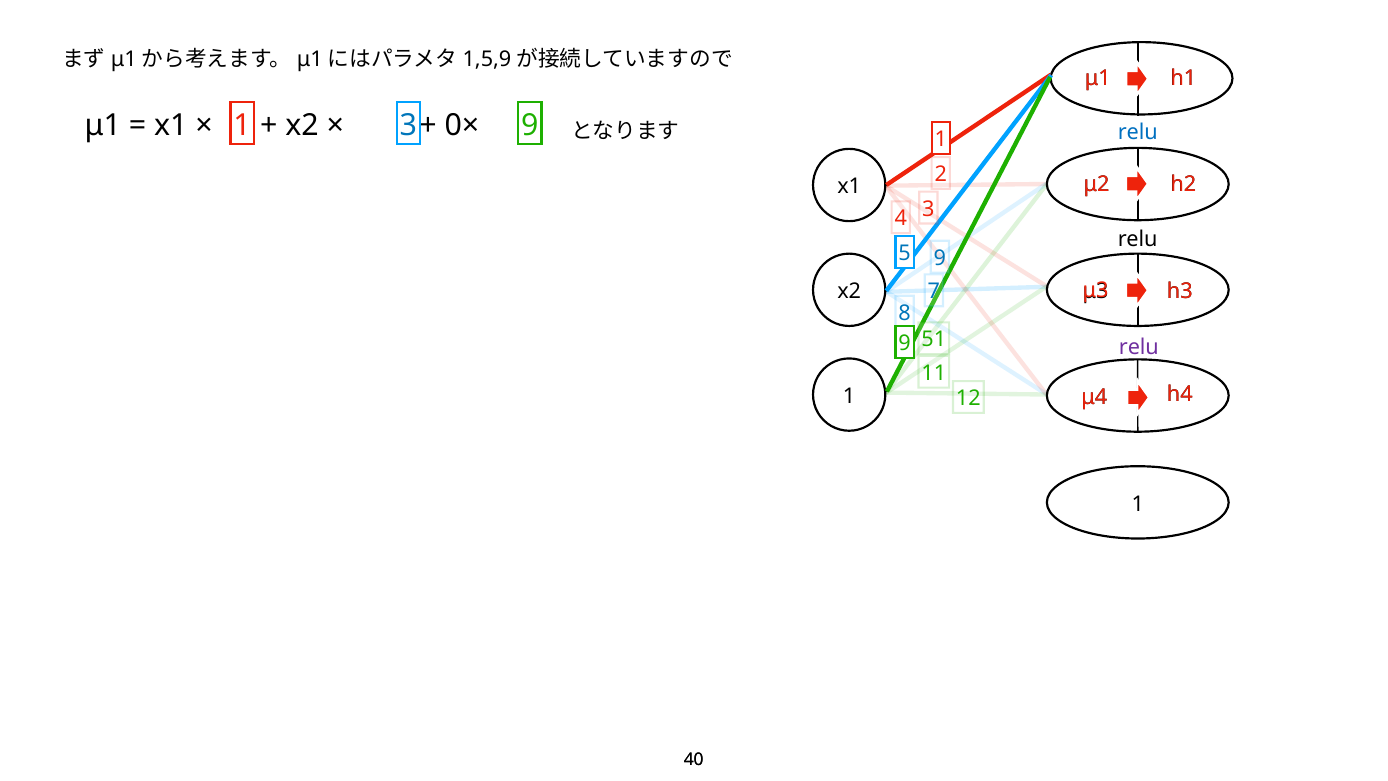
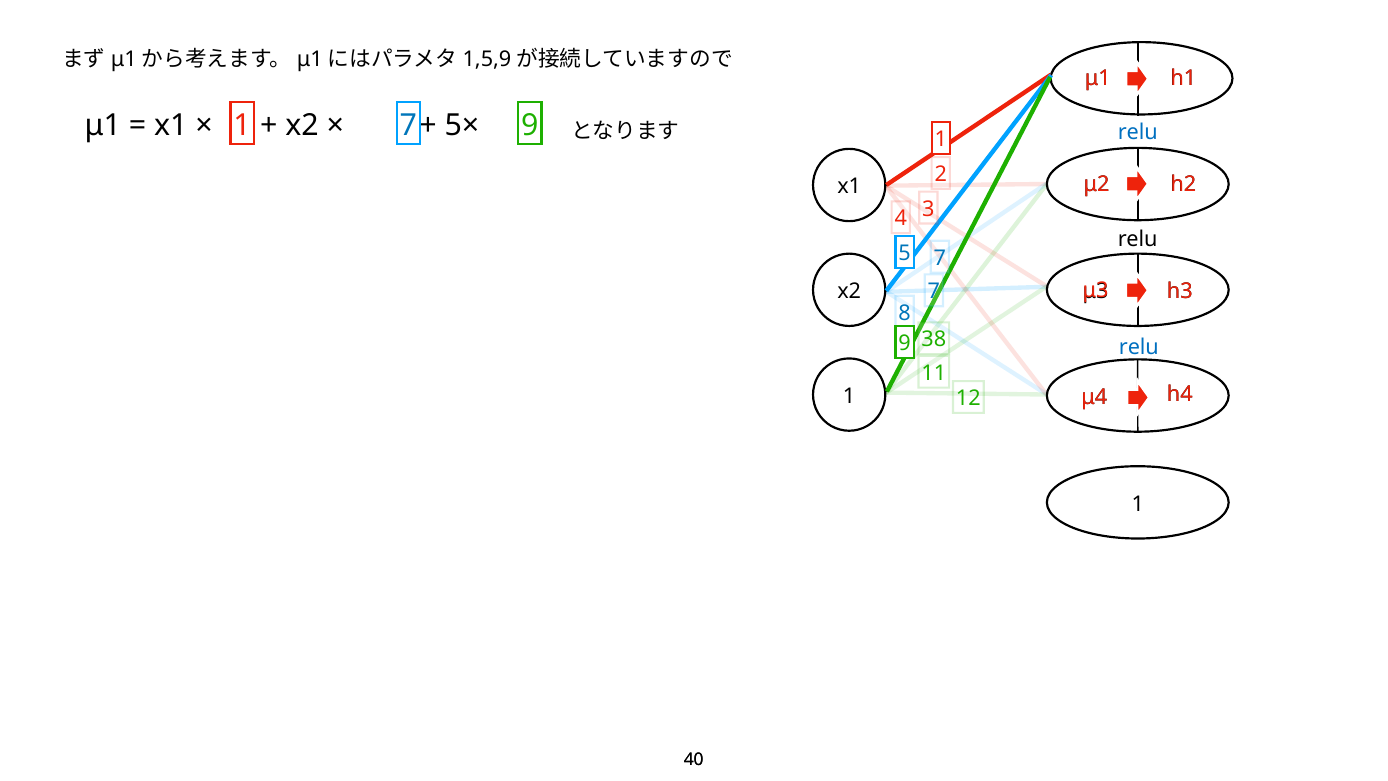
1 3: 3 -> 7 (408, 125)
0×: 0× -> 5× (462, 126)
5 9: 9 -> 7 (940, 258)
51: 51 -> 38 (934, 340)
relu colour: purple -> blue (1139, 347)
